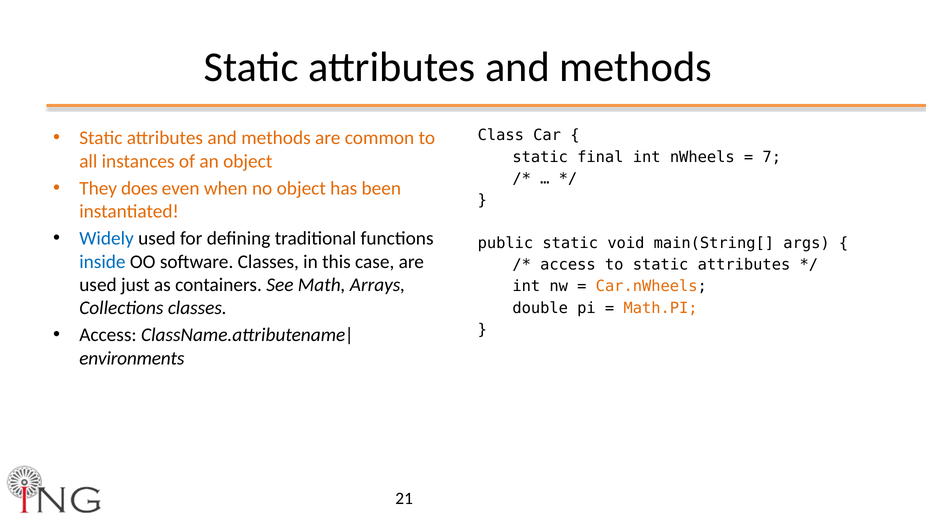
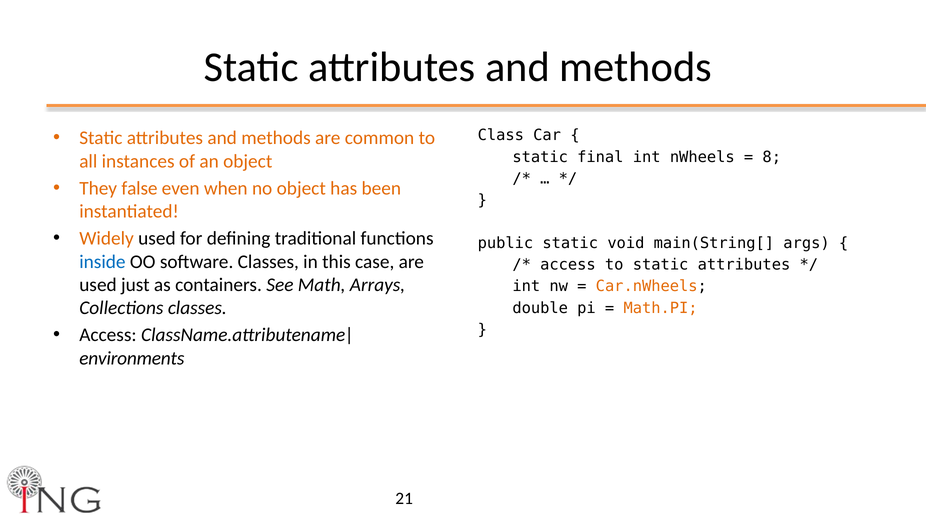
7: 7 -> 8 (772, 157)
does: does -> false (139, 188)
Widely colour: blue -> orange (107, 238)
